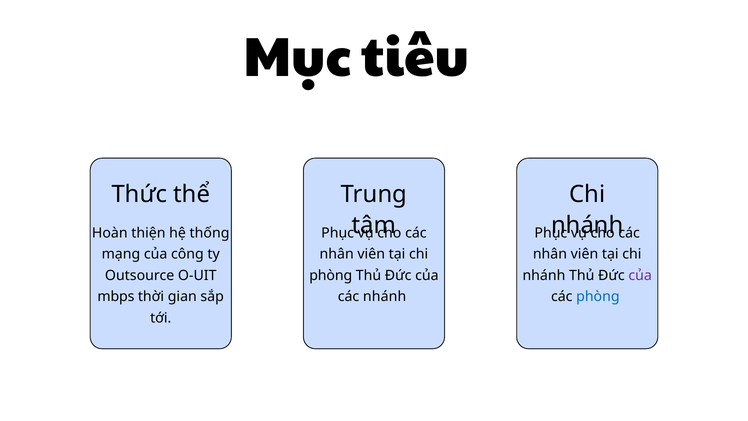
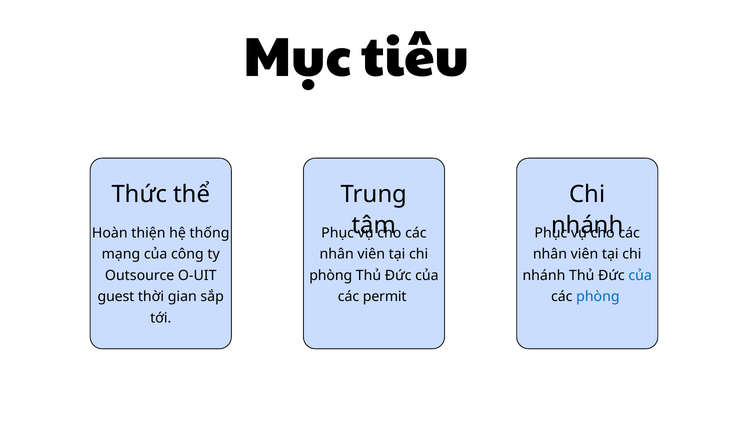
của colour: purple -> blue (640, 275)
các nhánh: nhánh -> permit (385, 296)
mbps: mbps -> guest (116, 296)
